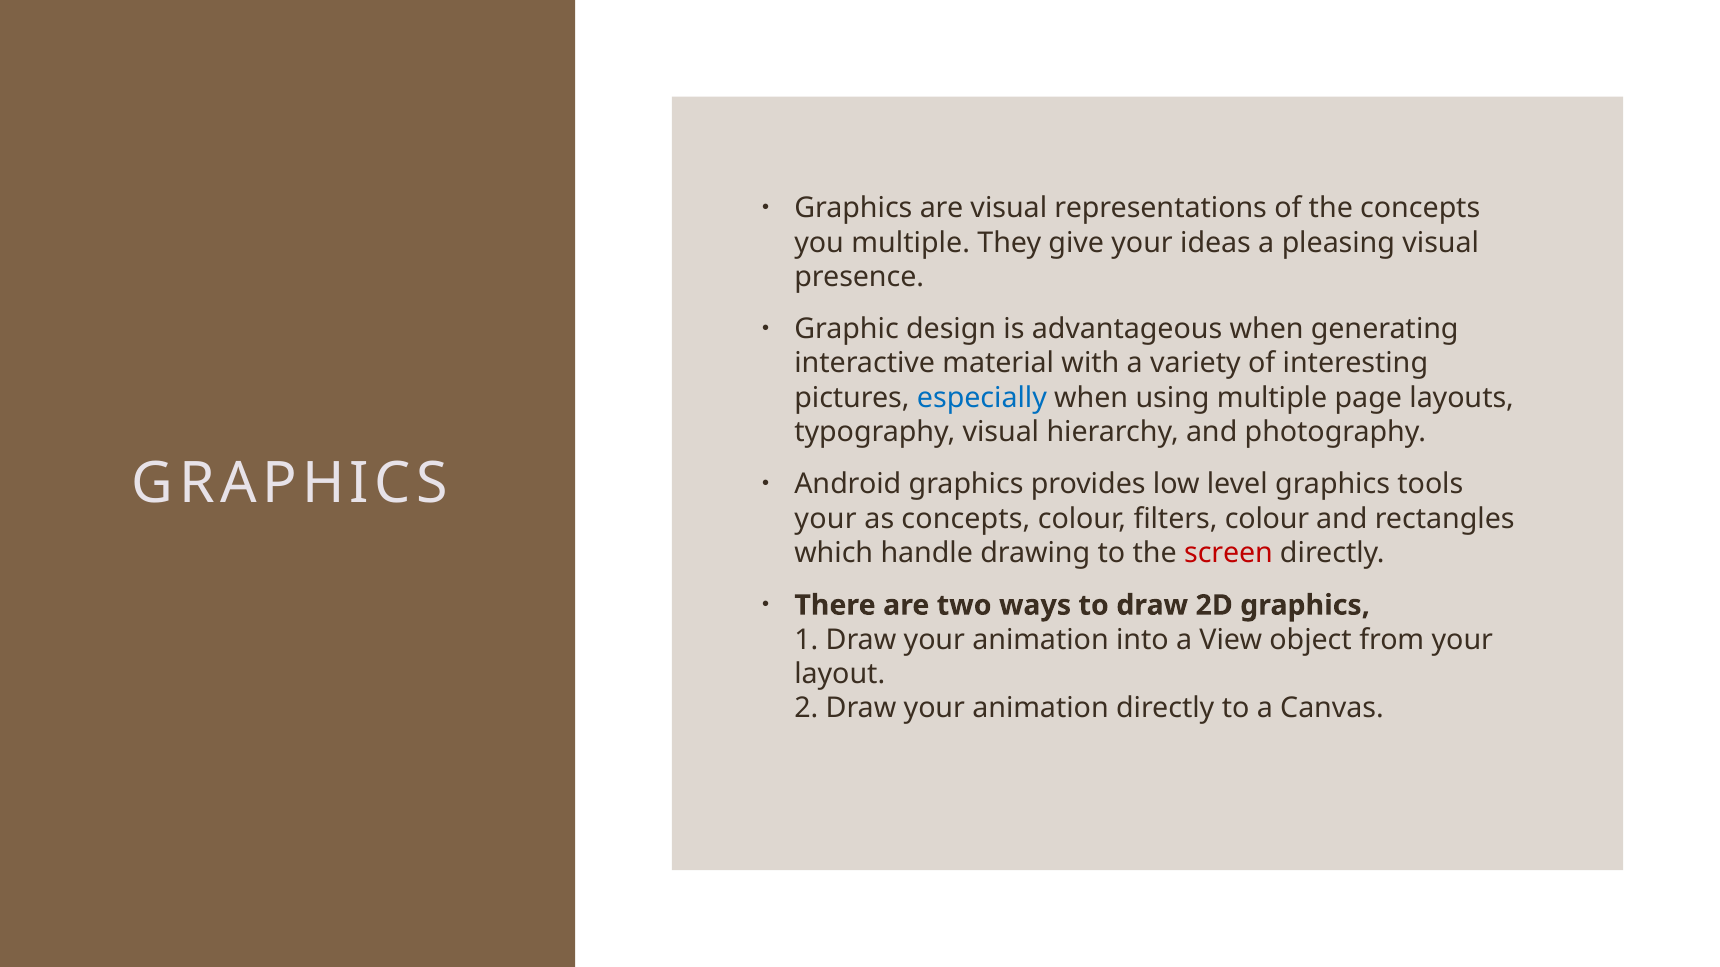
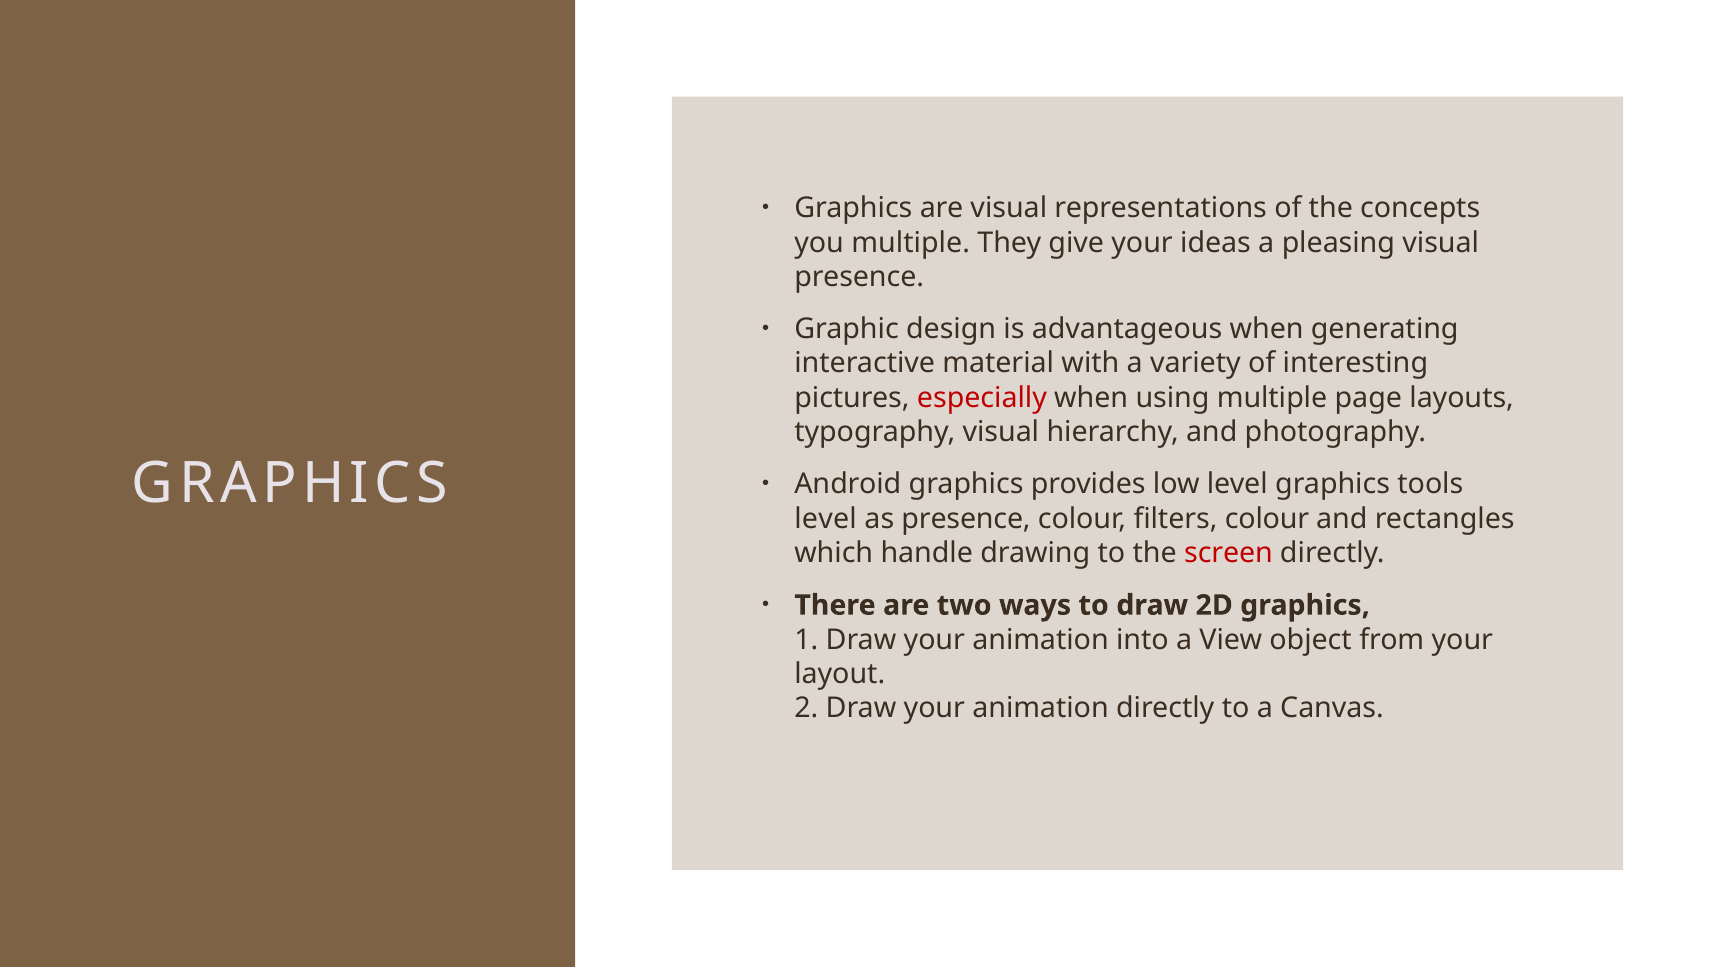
especially colour: blue -> red (982, 398)
your: your -> level (826, 519)
as concepts: concepts -> presence (966, 519)
